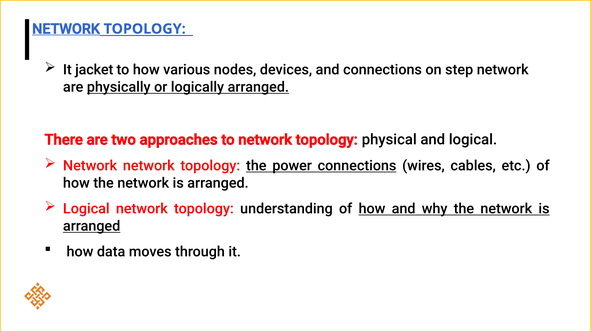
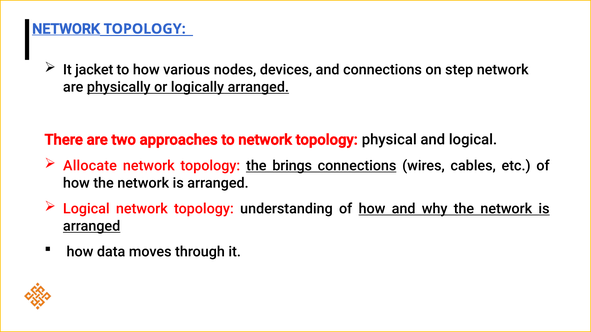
Network: Network -> Allocate (90, 166)
power: power -> brings (292, 166)
